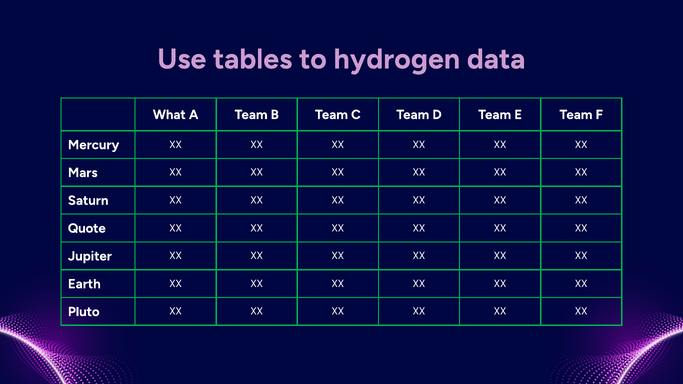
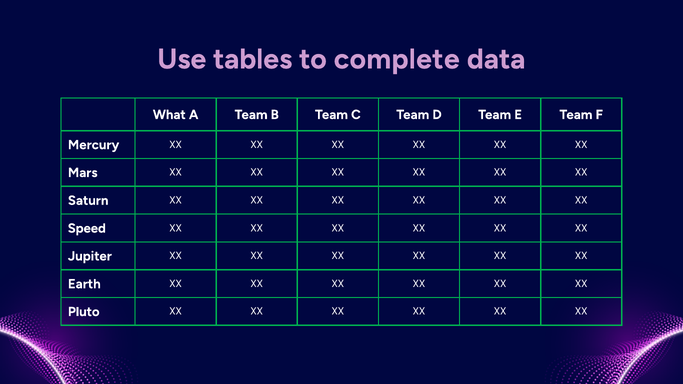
hydrogen: hydrogen -> complete (397, 59)
Quote: Quote -> Speed (87, 228)
